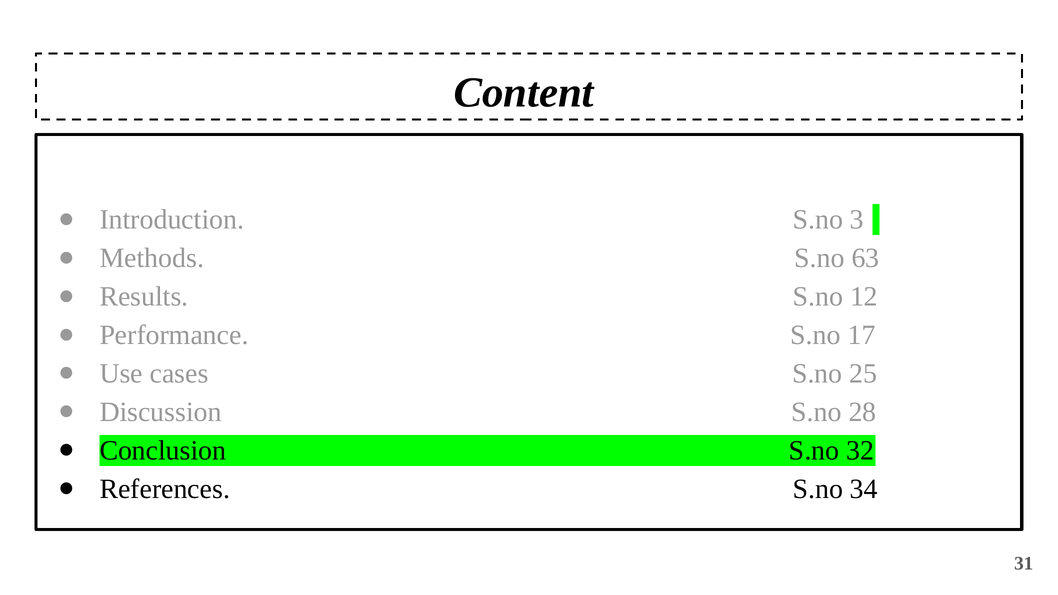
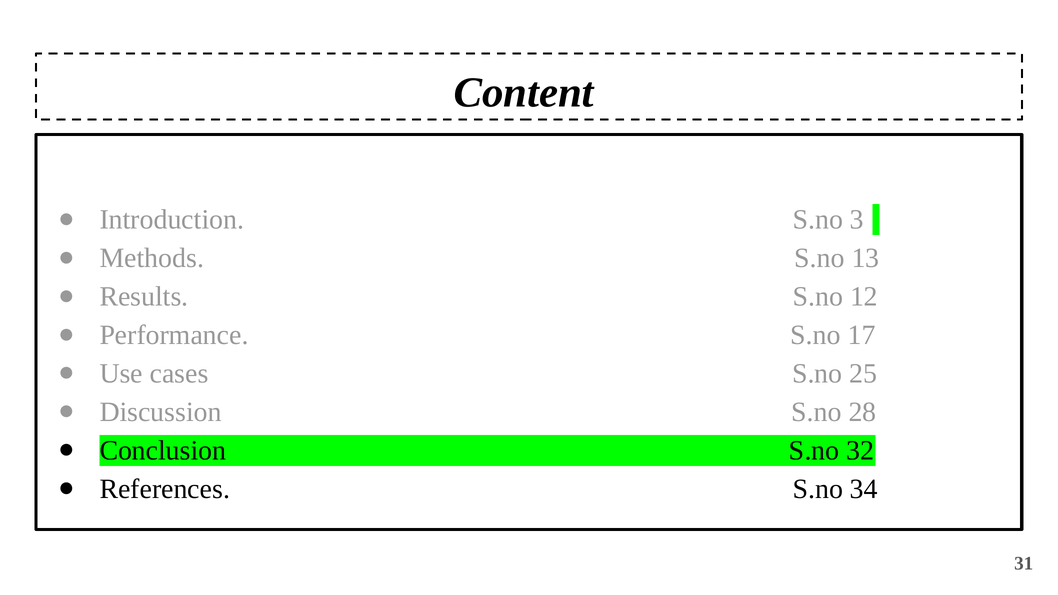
63: 63 -> 13 (865, 258)
